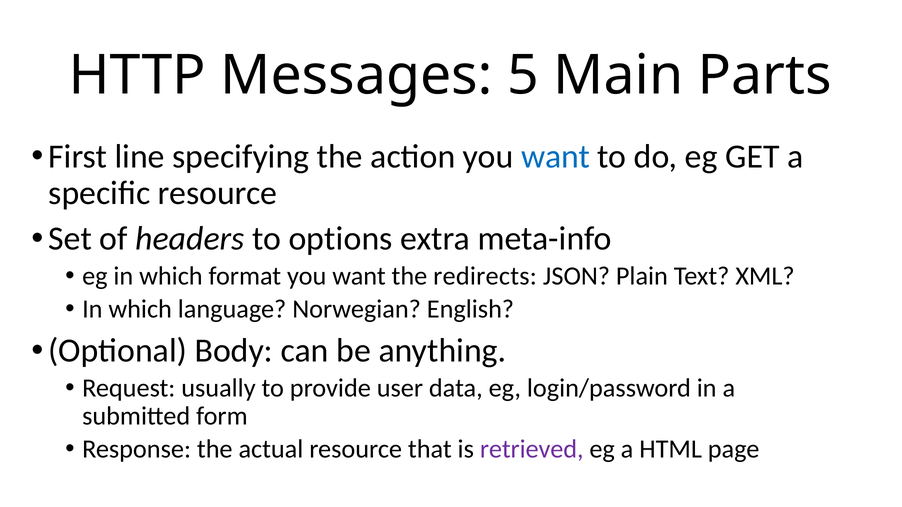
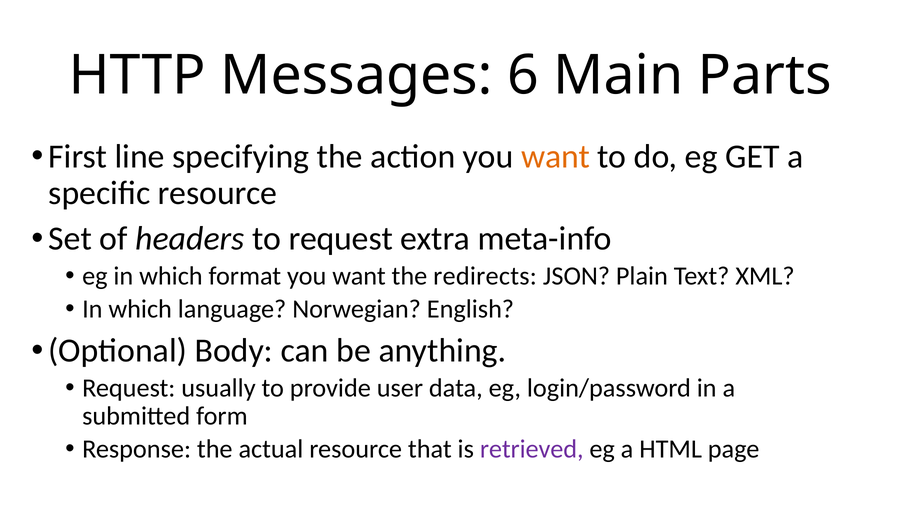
5: 5 -> 6 (523, 76)
want colour: blue -> orange (555, 156)
to options: options -> request (341, 239)
